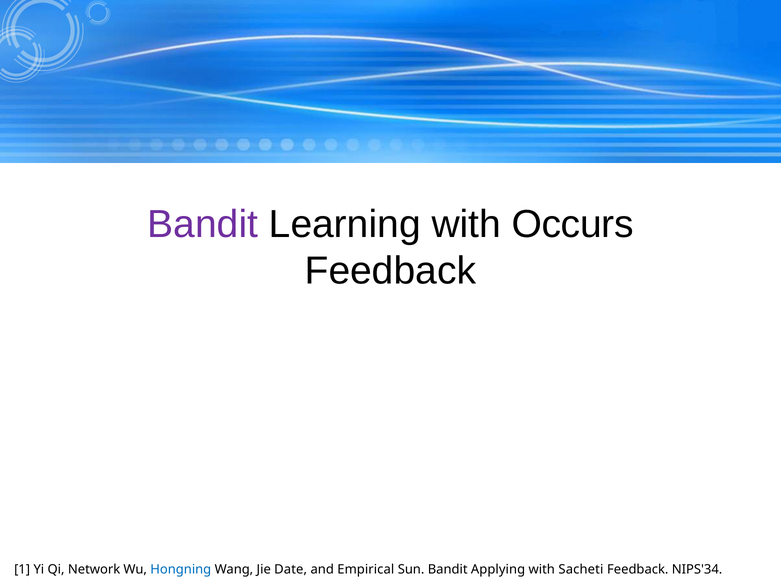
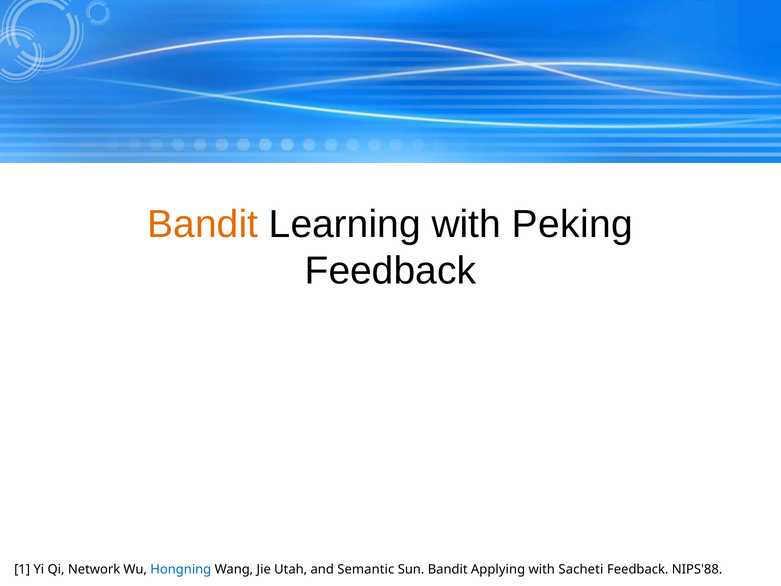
Bandit colour: purple -> orange (203, 224)
Occurs: Occurs -> Peking (572, 224)
Date: Date -> Utah (291, 569)
Empirical: Empirical -> Semantic (366, 569)
NIPS'34: NIPS'34 -> NIPS'88 (697, 569)
